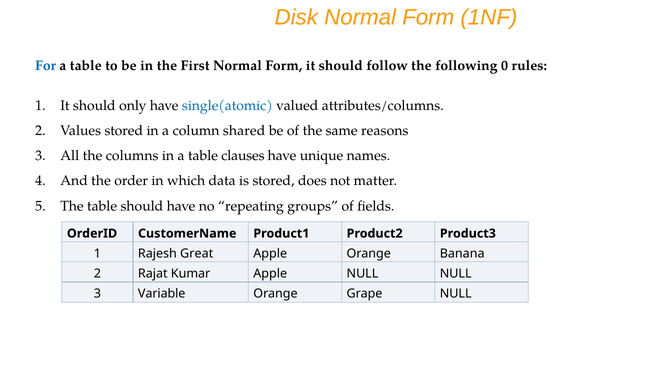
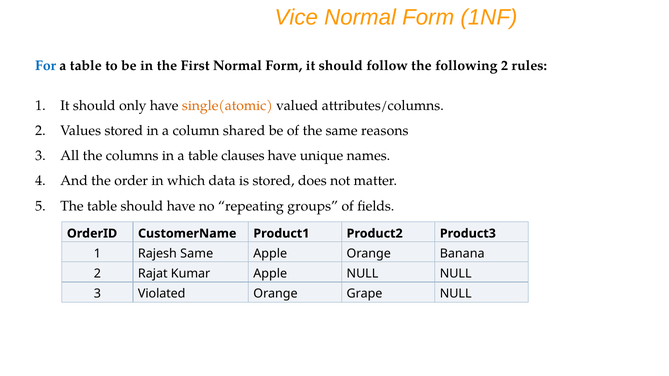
Disk: Disk -> Vice (296, 17)
following 0: 0 -> 2 (504, 66)
single(atomic colour: blue -> orange (227, 106)
Rajesh Great: Great -> Same (197, 254)
Variable: Variable -> Violated (162, 294)
